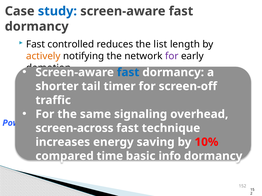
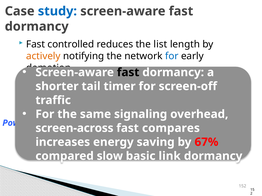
for colour: purple -> blue (172, 56)
fast colour: blue -> black (128, 73)
technique: technique -> compares (171, 128)
10%: 10% -> 67% (206, 142)
compared time: time -> slow (110, 156)
info: info -> link (170, 156)
